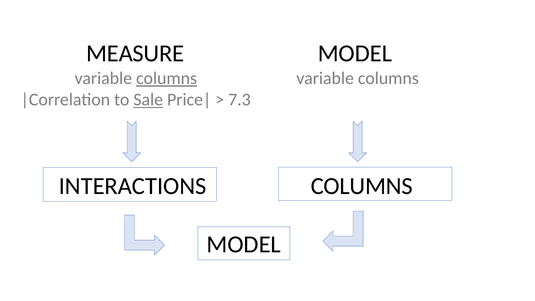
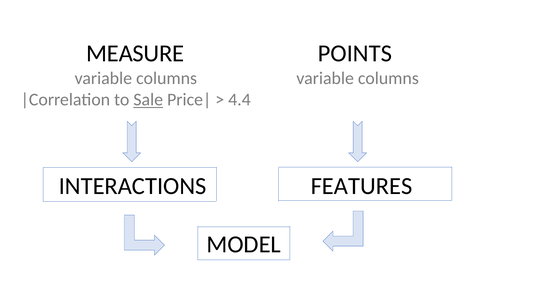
MODEL: MODEL -> POINTS (355, 53)
columns underline: present -> none (167, 78)
7.3: 7.3 -> 4.4 (239, 100)
COLUMNS: COLUMNS -> FEATURES (362, 186)
